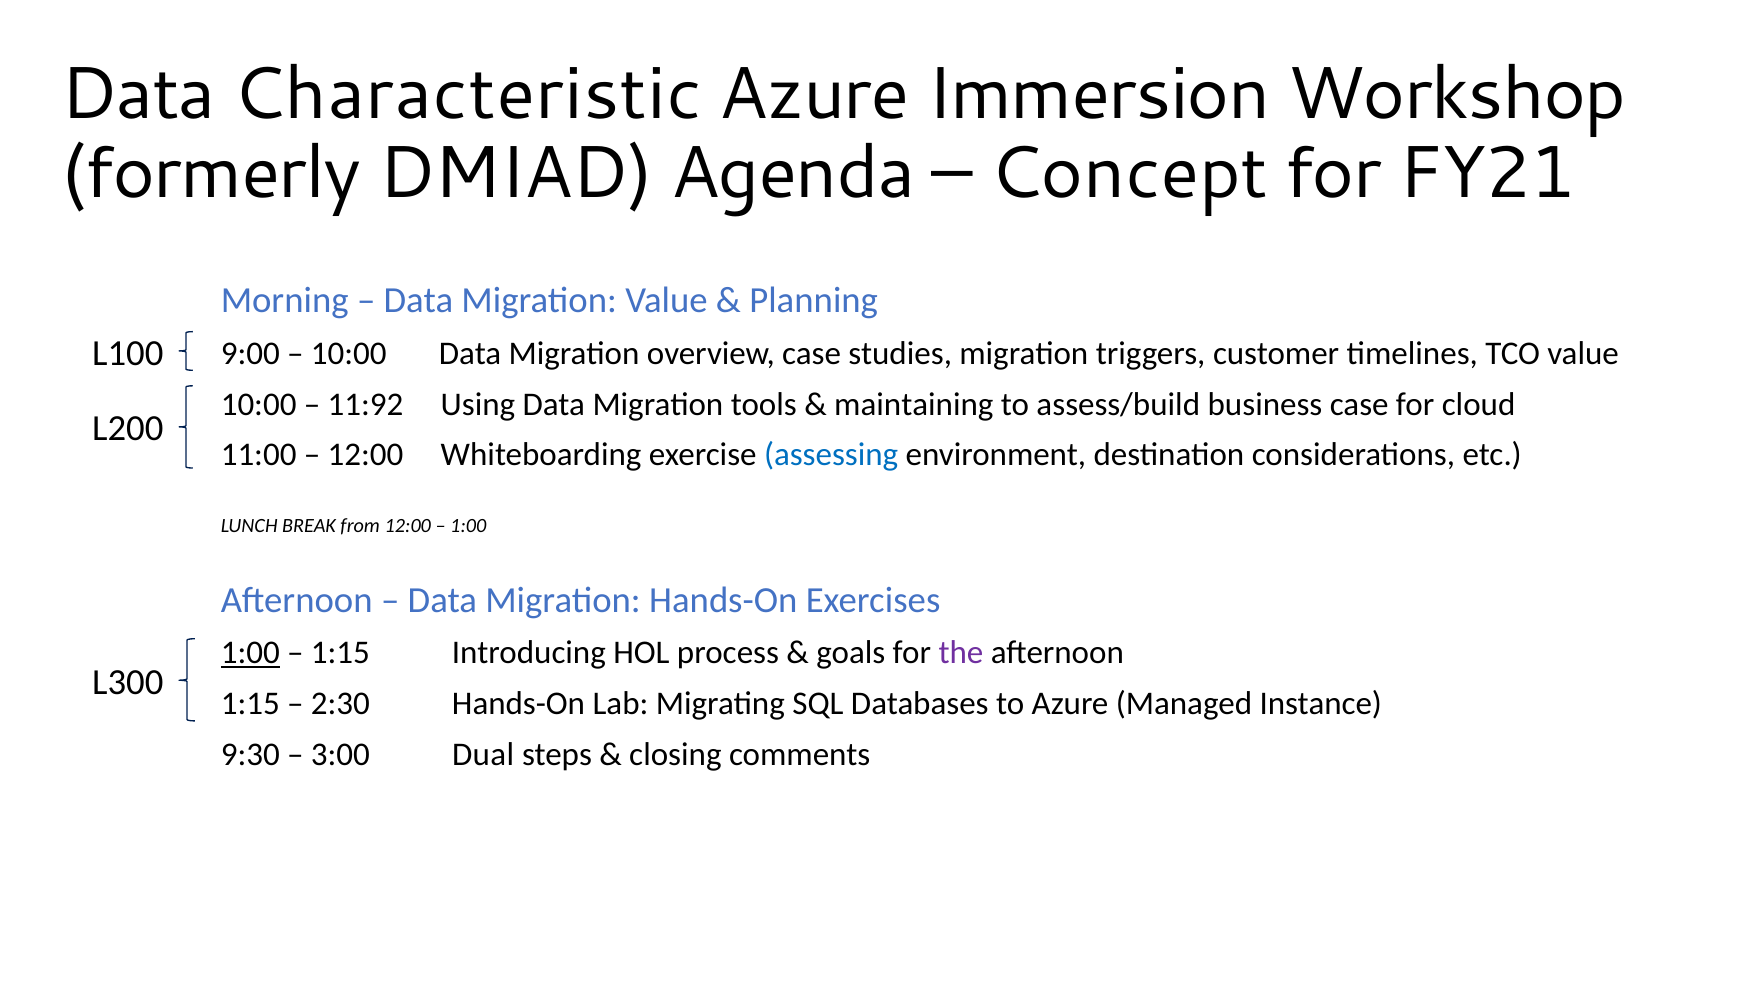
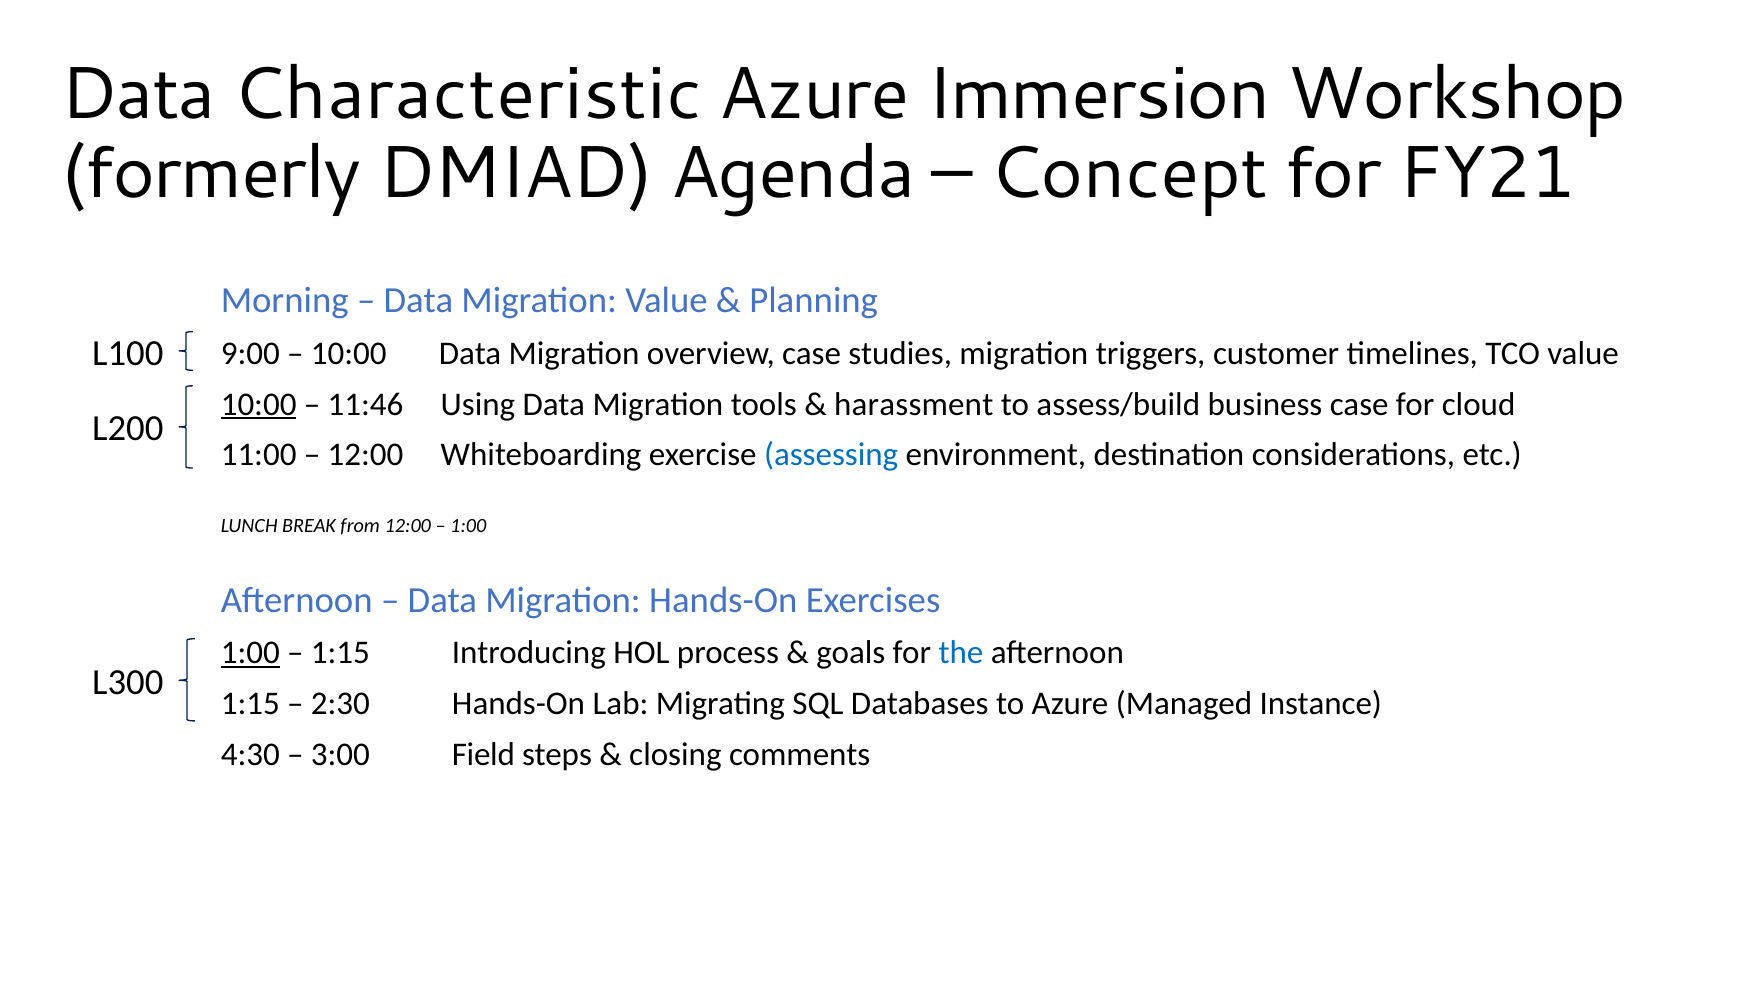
10:00 underline: none -> present (259, 404)
11:92: 11:92 -> 11:46 (366, 404)
maintaining: maintaining -> harassment (914, 404)
the colour: purple -> blue (961, 653)
9:30: 9:30 -> 4:30 (250, 754)
Dual: Dual -> Field (483, 754)
